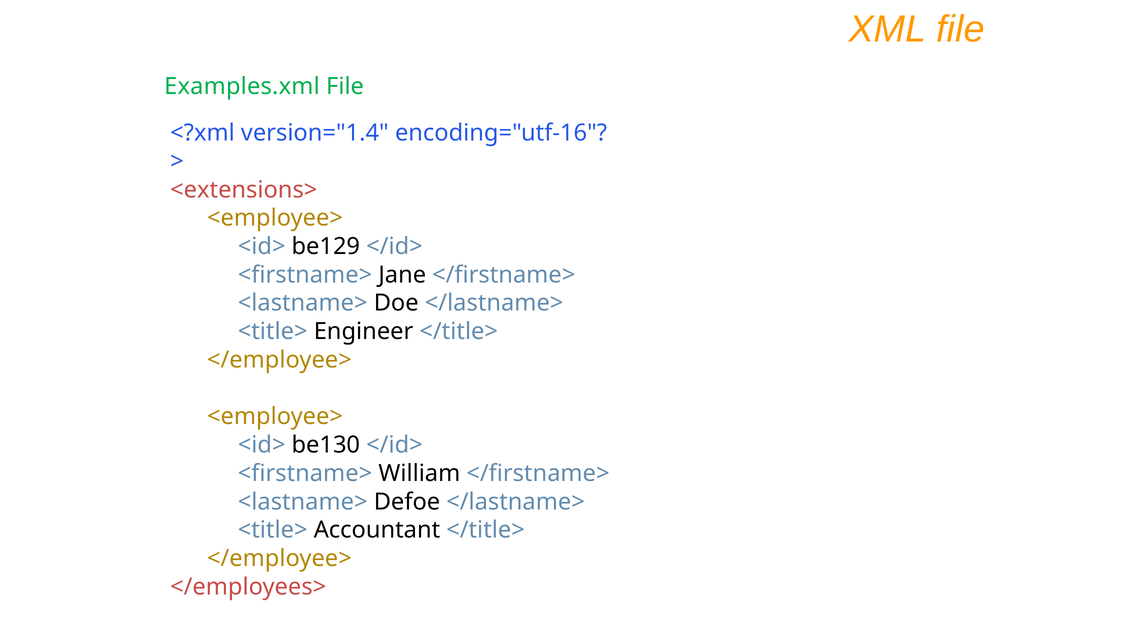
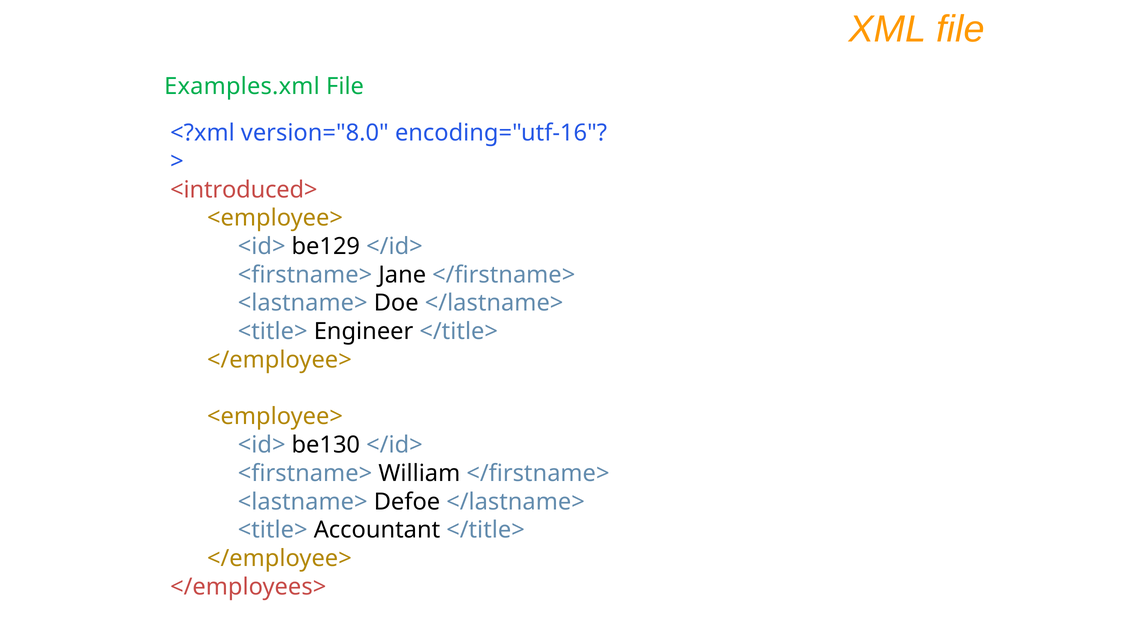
version="1.4: version="1.4 -> version="8.0 (315, 133)
<extensions>: <extensions> -> <introduced> (244, 190)
